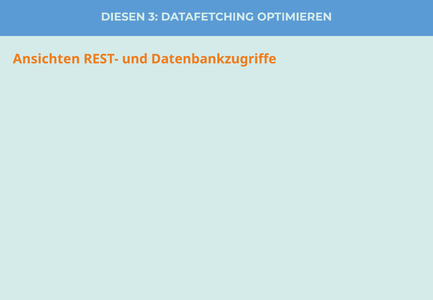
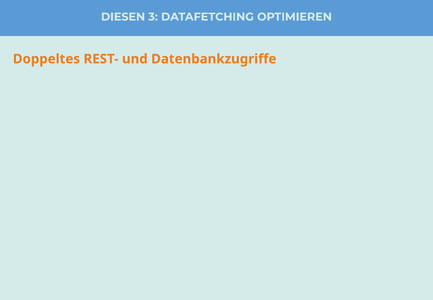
Ansichten: Ansichten -> Doppeltes (46, 59)
